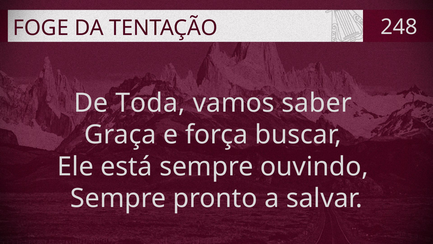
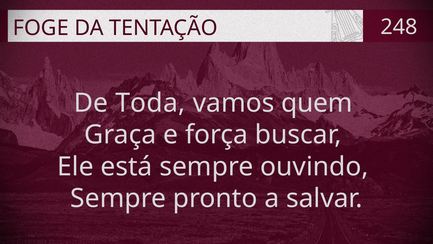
saber: saber -> quem (317, 103)
